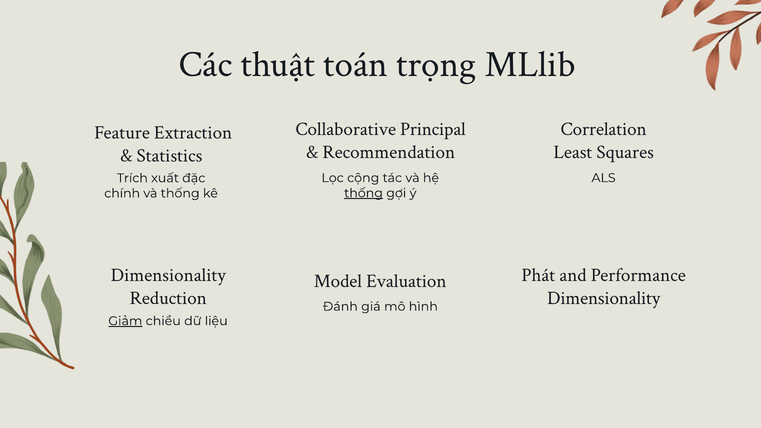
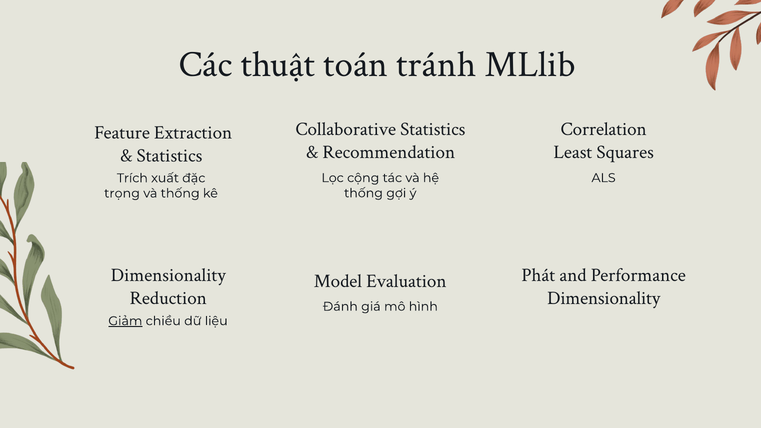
trọng: trọng -> tránh (436, 64)
Collaborative Principal: Principal -> Statistics (433, 129)
thống underline: present -> none (364, 193)
chính: chính -> trọng (122, 193)
